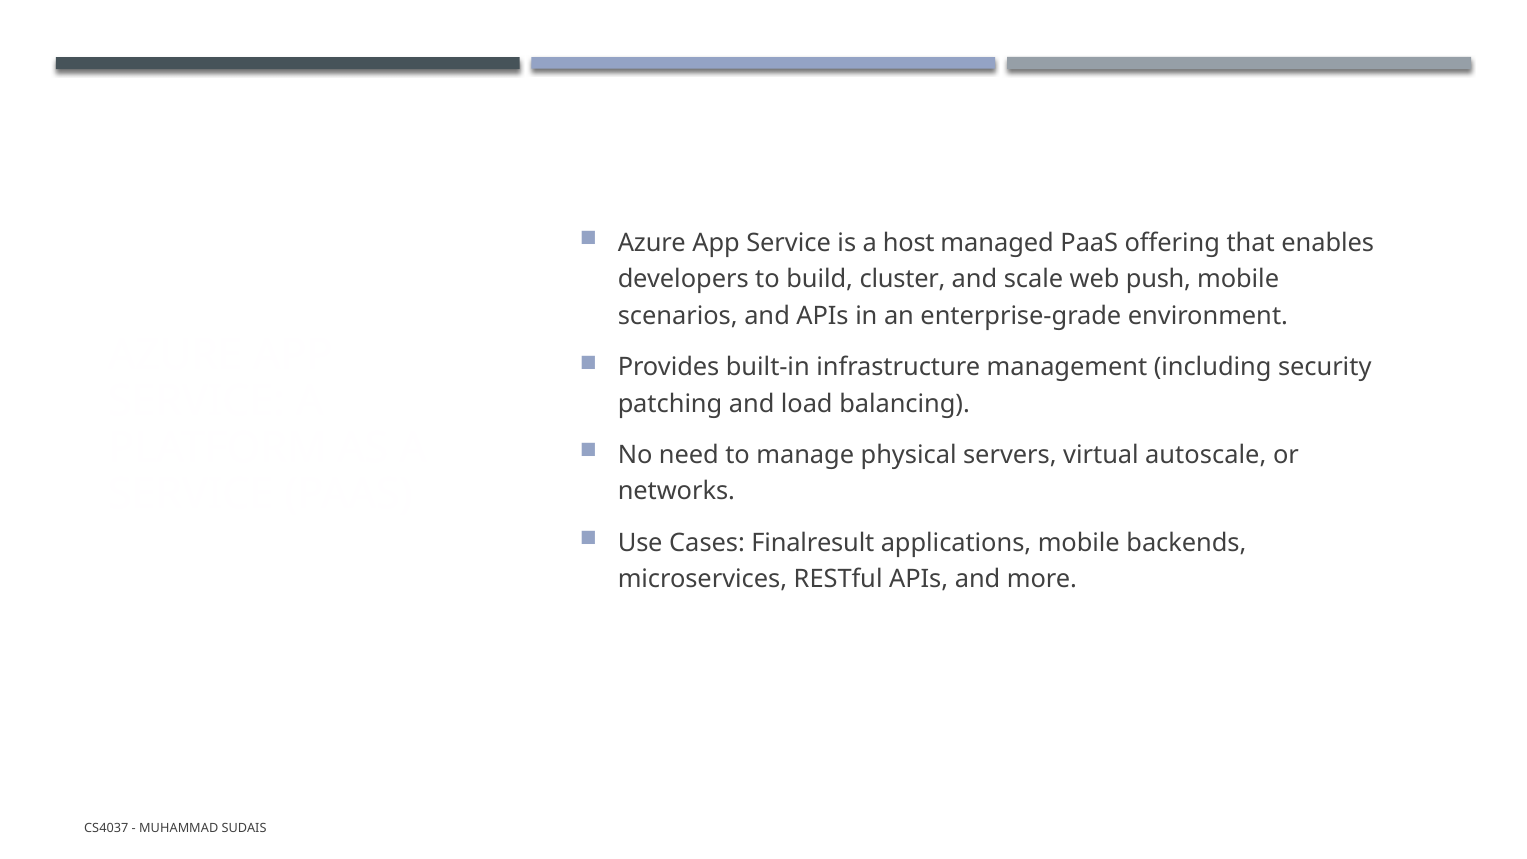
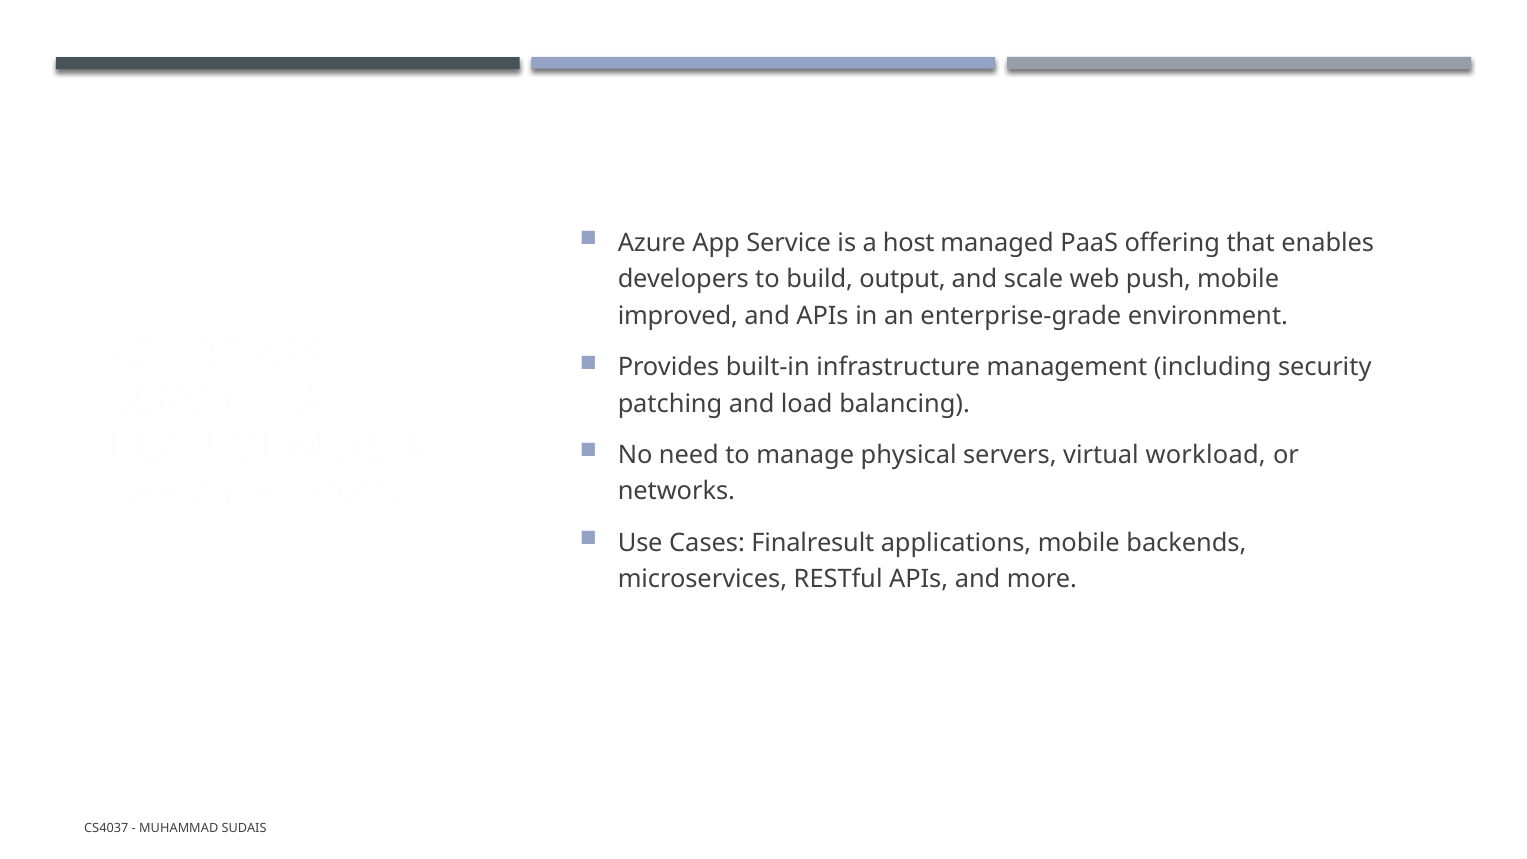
cluster: cluster -> output (903, 279)
scenarios: scenarios -> improved (678, 316)
autoscale: autoscale -> workload (1206, 455)
